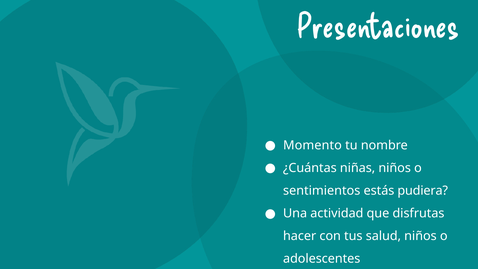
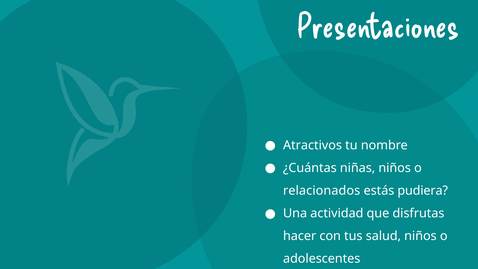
Momento: Momento -> Atractivos (313, 145)
sentimientos: sentimientos -> relacionados (322, 191)
